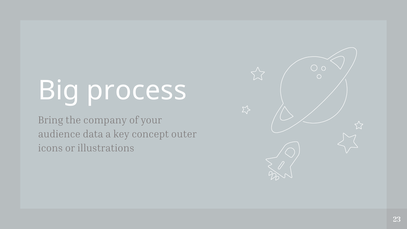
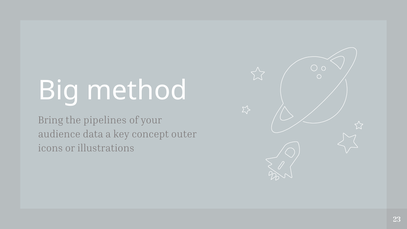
process: process -> method (137, 91)
company: company -> pipelines (105, 120)
